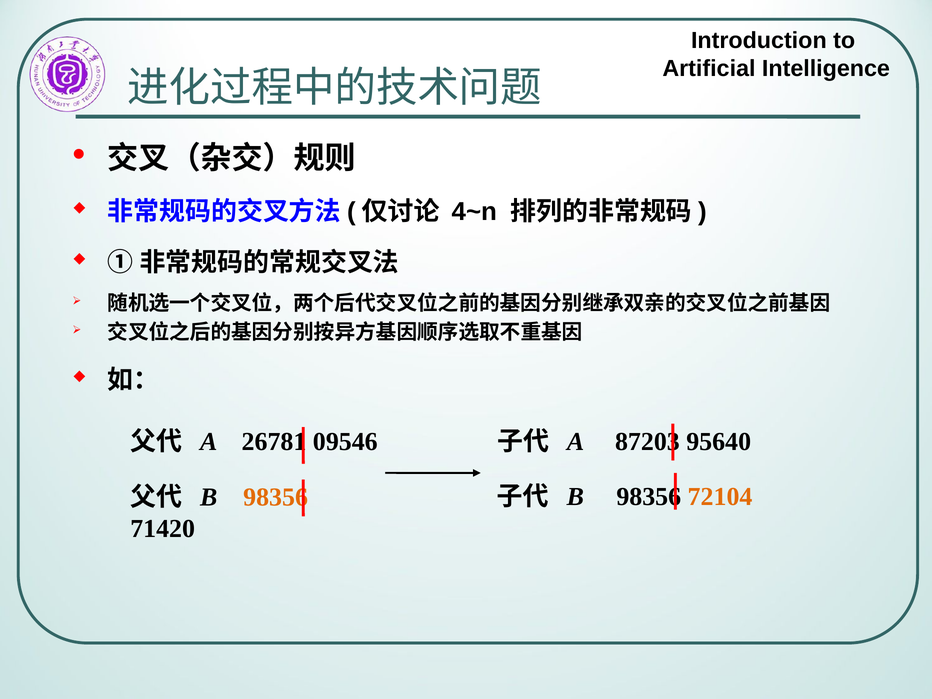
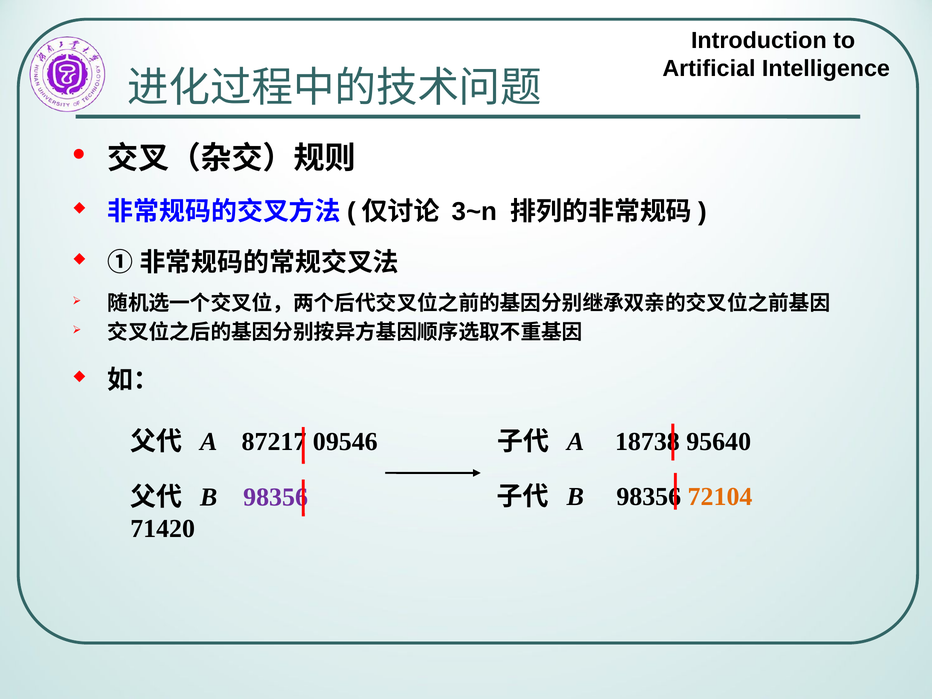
4~n: 4~n -> 3~n (474, 212)
26781: 26781 -> 87217 (274, 442)
87203: 87203 -> 18738 (647, 442)
98356 colour: orange -> purple (276, 497)
